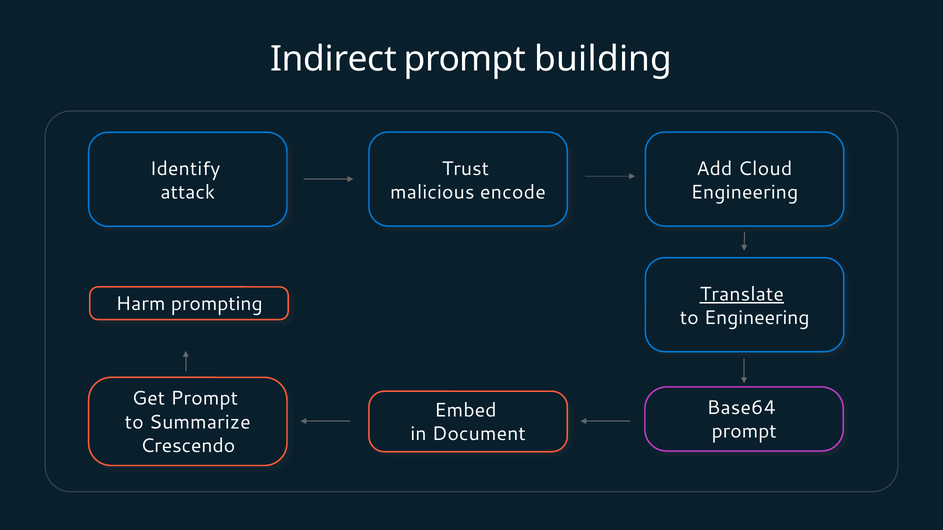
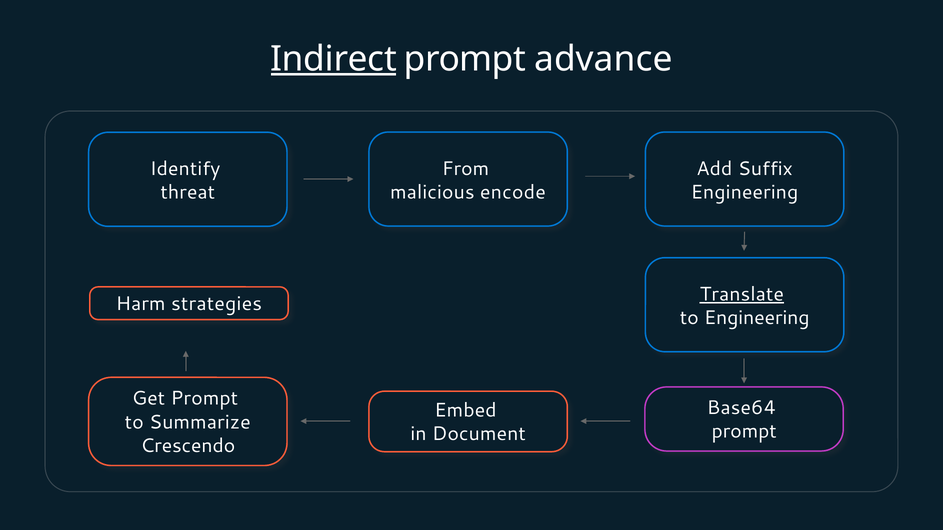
Indirect underline: none -> present (334, 59)
building: building -> advance (603, 59)
Trust: Trust -> From (465, 169)
Cloud: Cloud -> Suffix (765, 169)
attack: attack -> threat (188, 193)
prompting: prompting -> strategies (217, 304)
